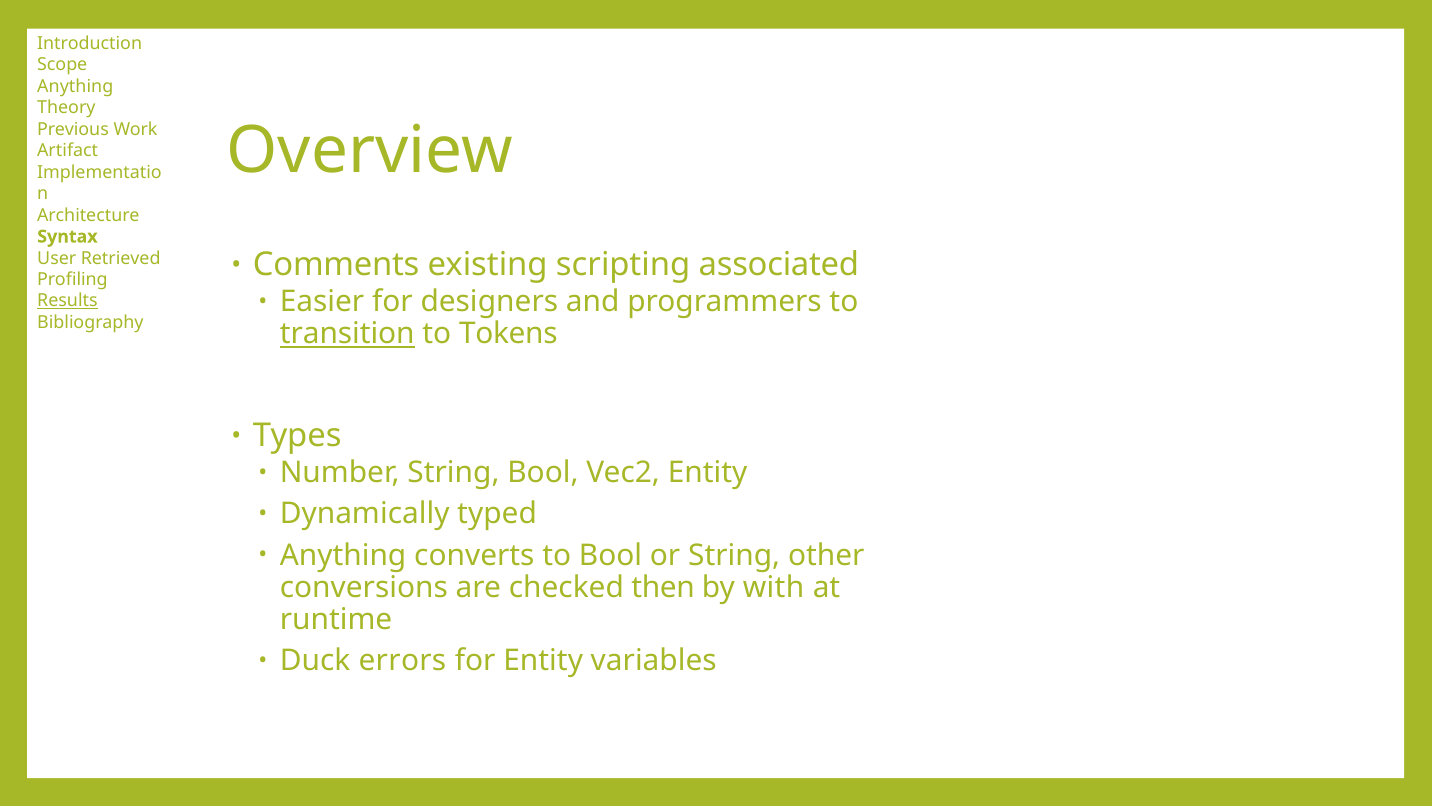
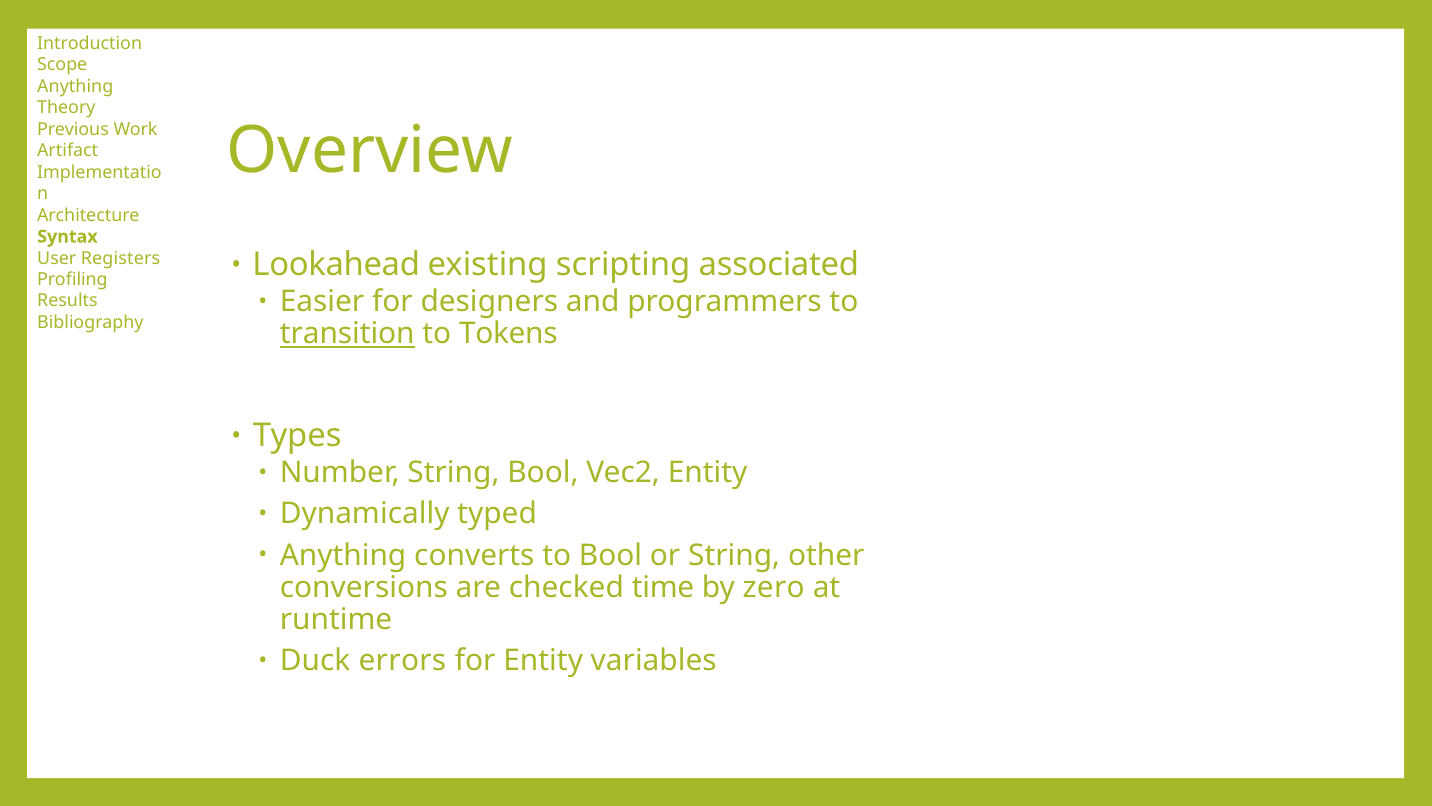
Retrieved: Retrieved -> Registers (121, 258)
Comments: Comments -> Lookahead (336, 265)
Results underline: present -> none (67, 301)
then: then -> time (663, 587)
with: with -> zero (774, 587)
